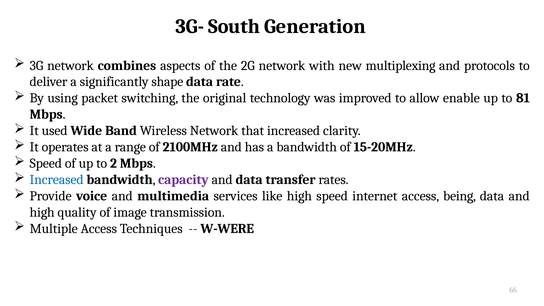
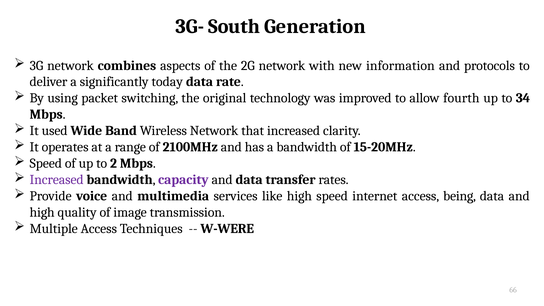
multiplexing: multiplexing -> information (400, 66)
shape: shape -> today (167, 82)
enable: enable -> fourth (461, 98)
81: 81 -> 34 (523, 98)
Increased colour: blue -> purple (57, 180)
